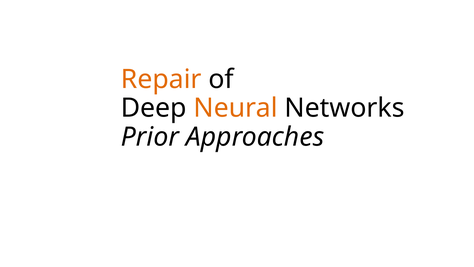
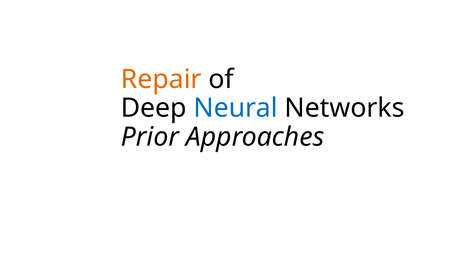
Neural colour: orange -> blue (236, 108)
